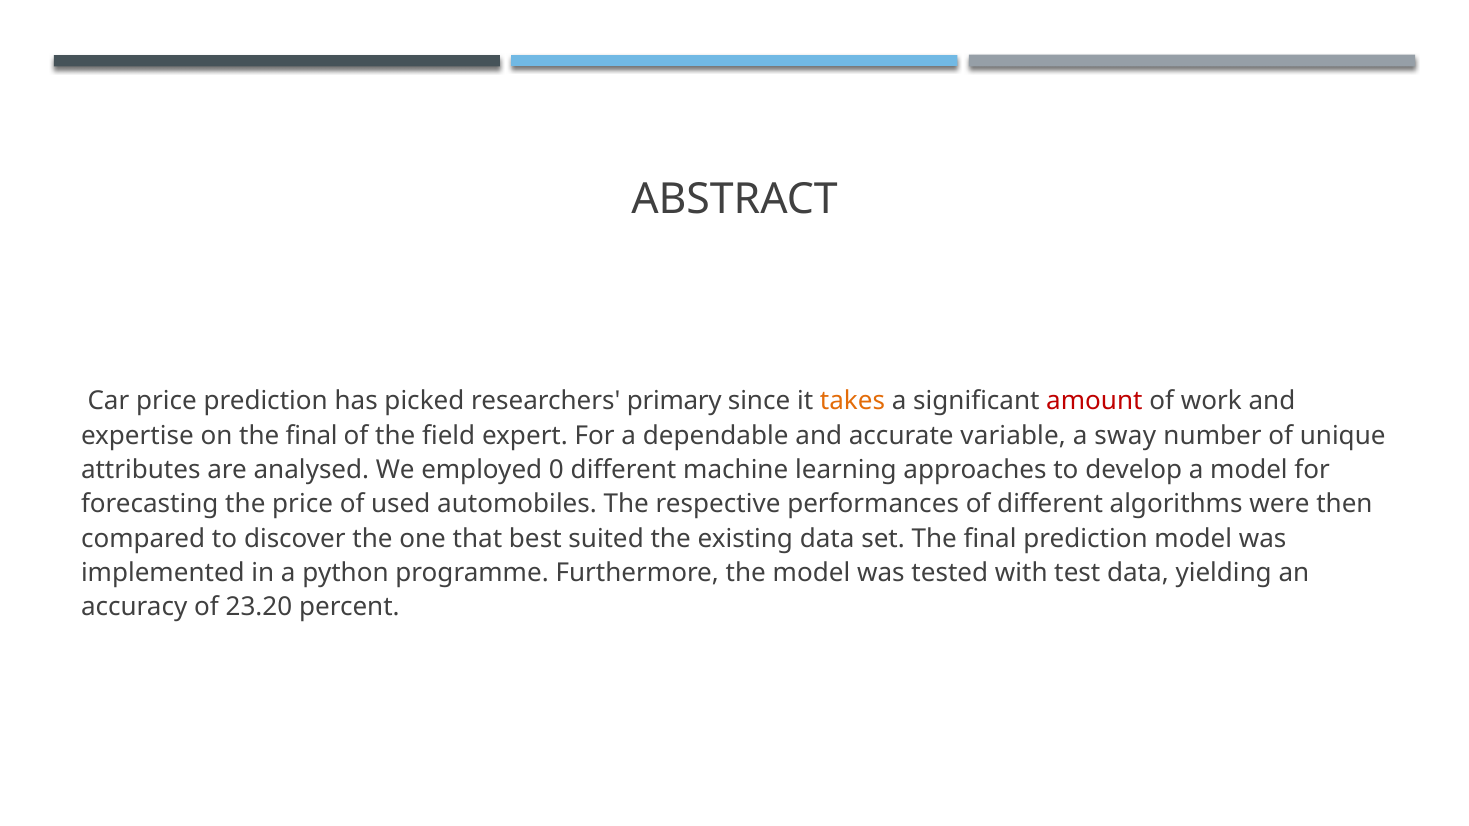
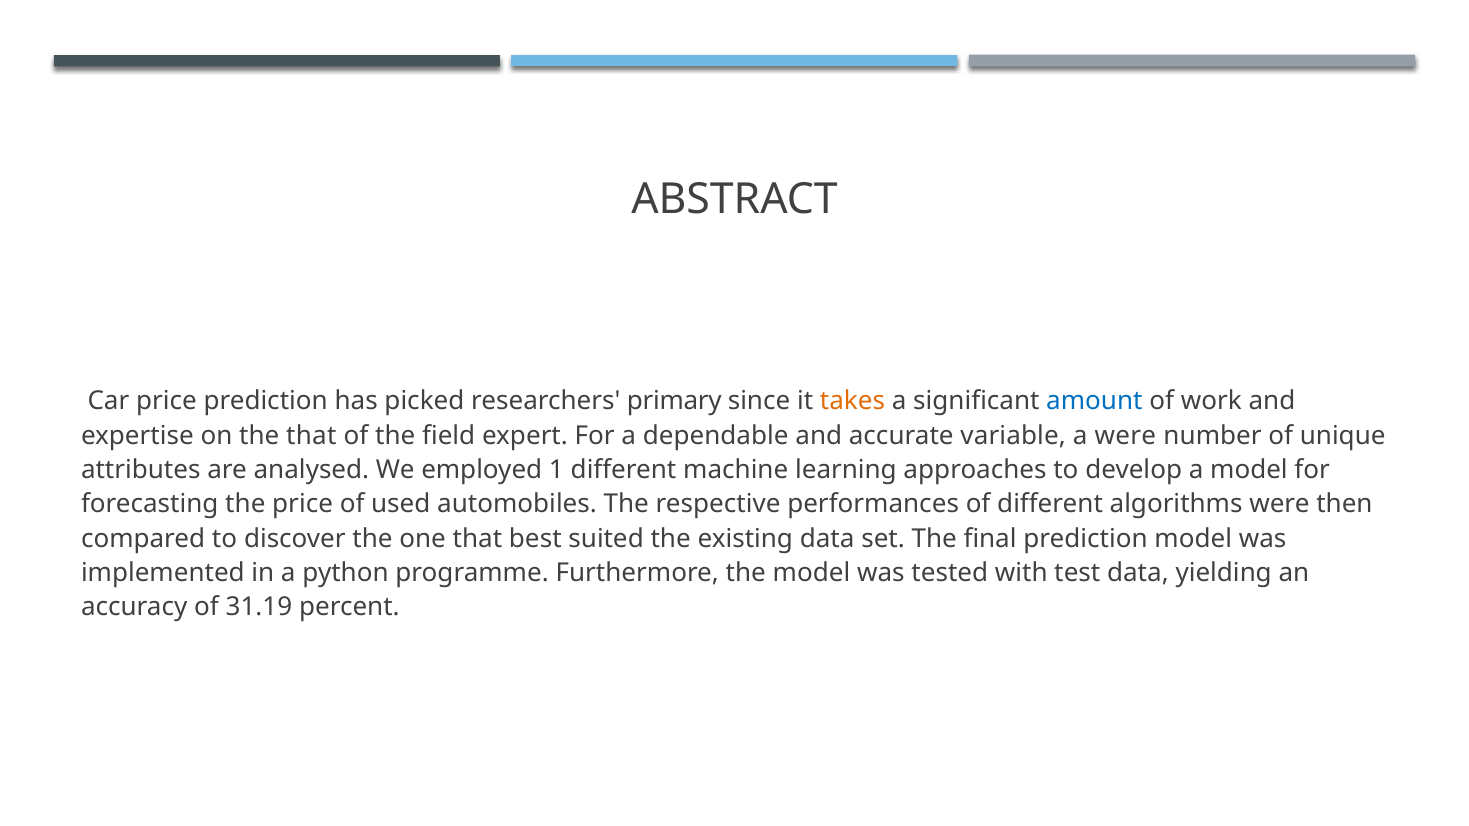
amount colour: red -> blue (1094, 401)
on the final: final -> that (311, 436)
a sway: sway -> were (1125, 436)
0: 0 -> 1 (556, 470)
23.20: 23.20 -> 31.19 (259, 607)
